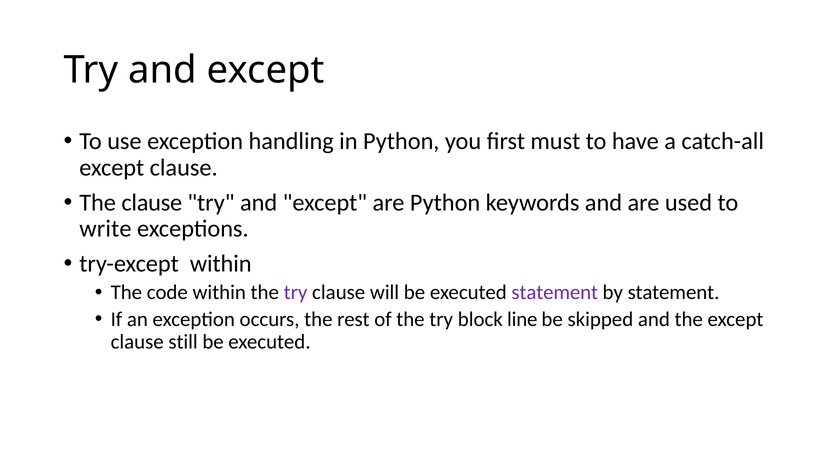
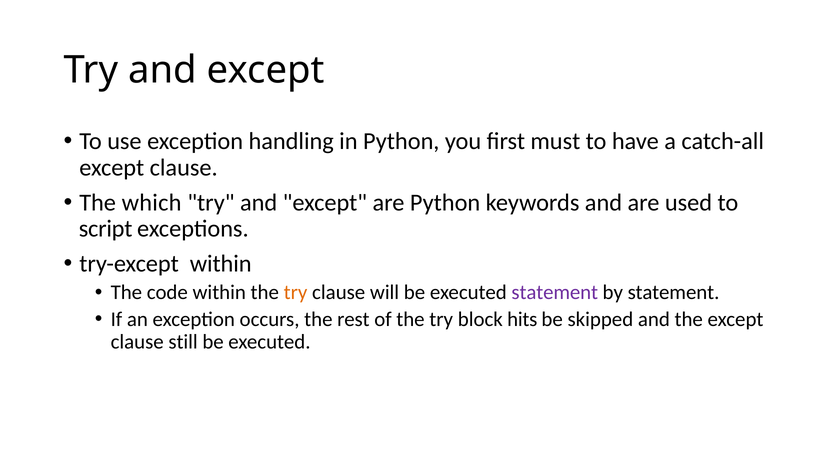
The clause: clause -> which (152, 202)
write: write -> script (106, 229)
try colour: purple -> orange (296, 292)
line: line -> hits (522, 319)
